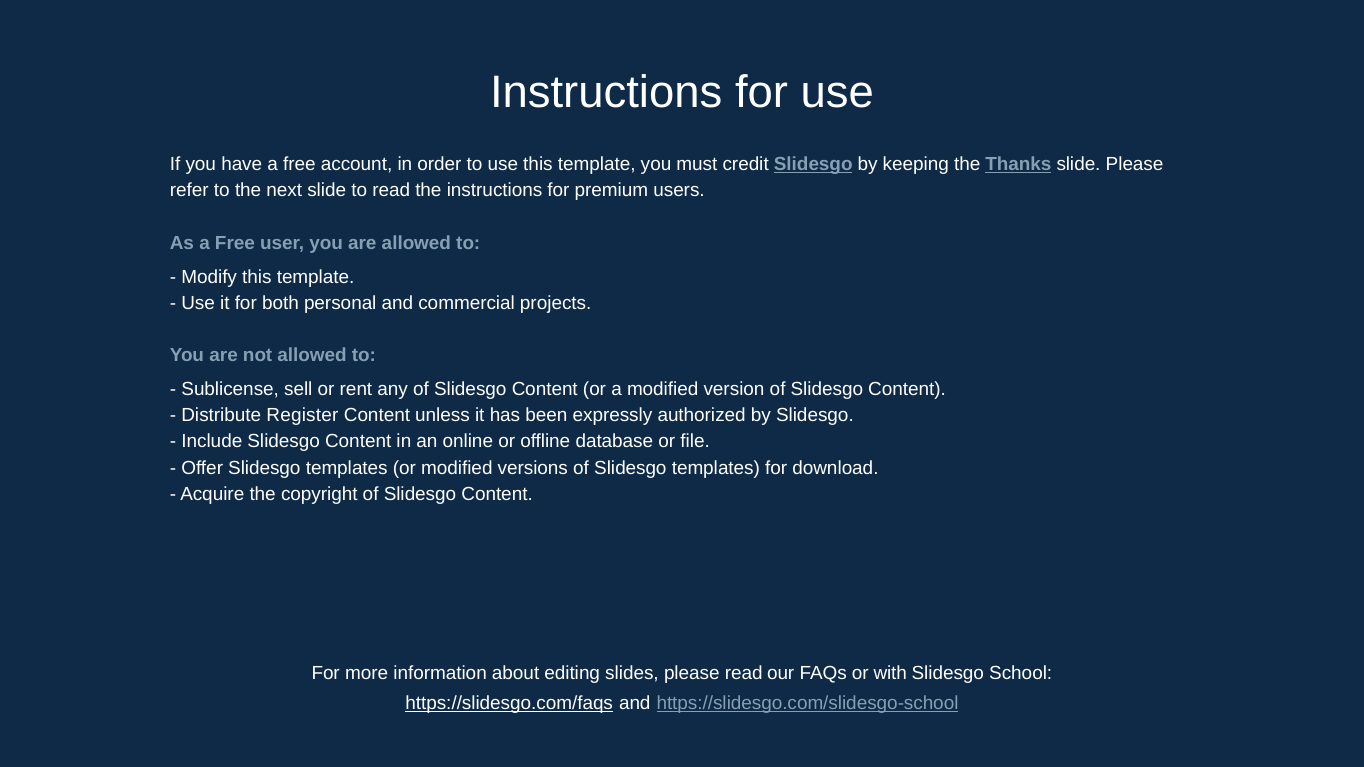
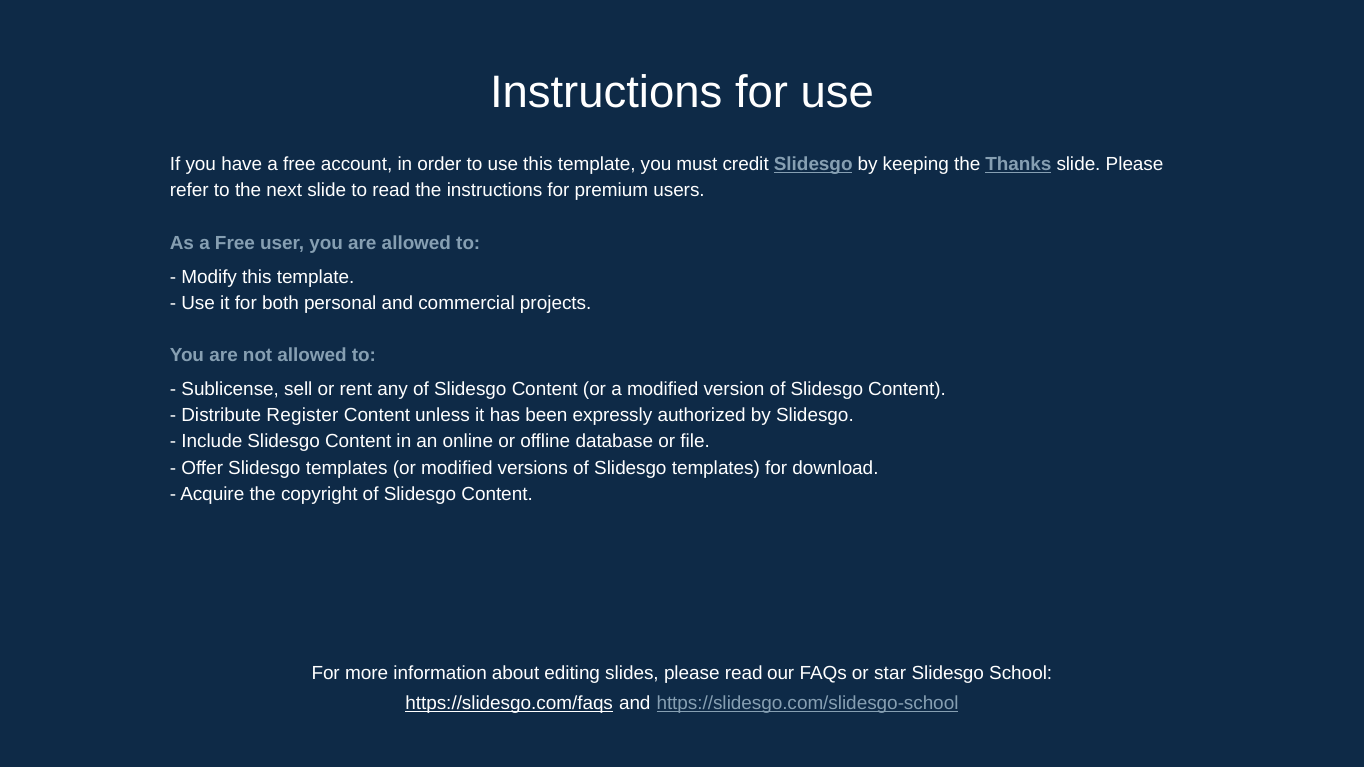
with: with -> star (890, 673)
